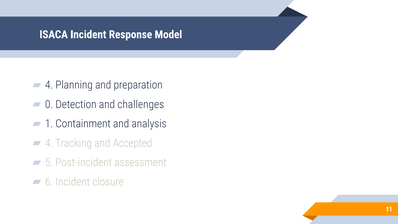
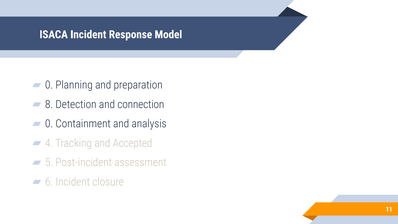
4: 4 -> 0 (49, 85)
0: 0 -> 8 (49, 104)
challenges: challenges -> connection (141, 104)
1: 1 -> 0 (49, 124)
